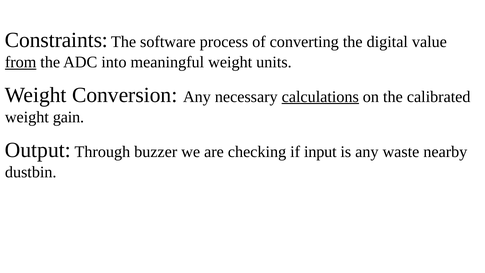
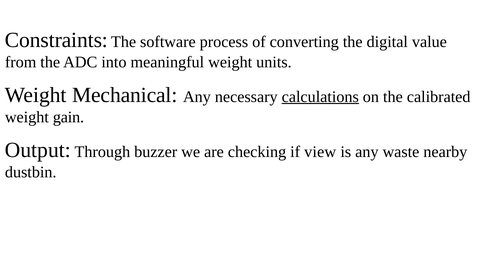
from underline: present -> none (21, 62)
Conversion: Conversion -> Mechanical (125, 95)
input: input -> view (320, 152)
